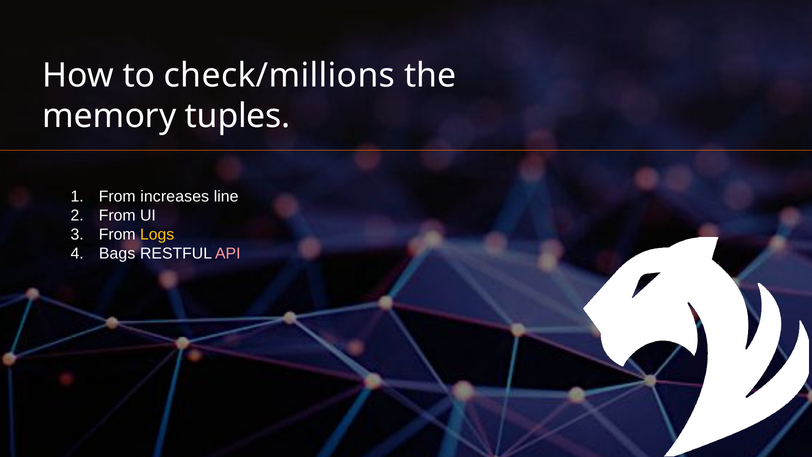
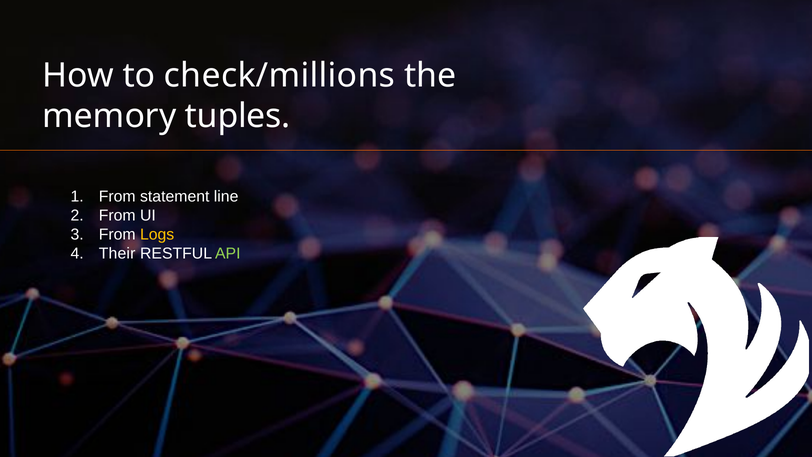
increases: increases -> statement (175, 197)
Bags: Bags -> Their (117, 254)
API colour: pink -> light green (228, 254)
